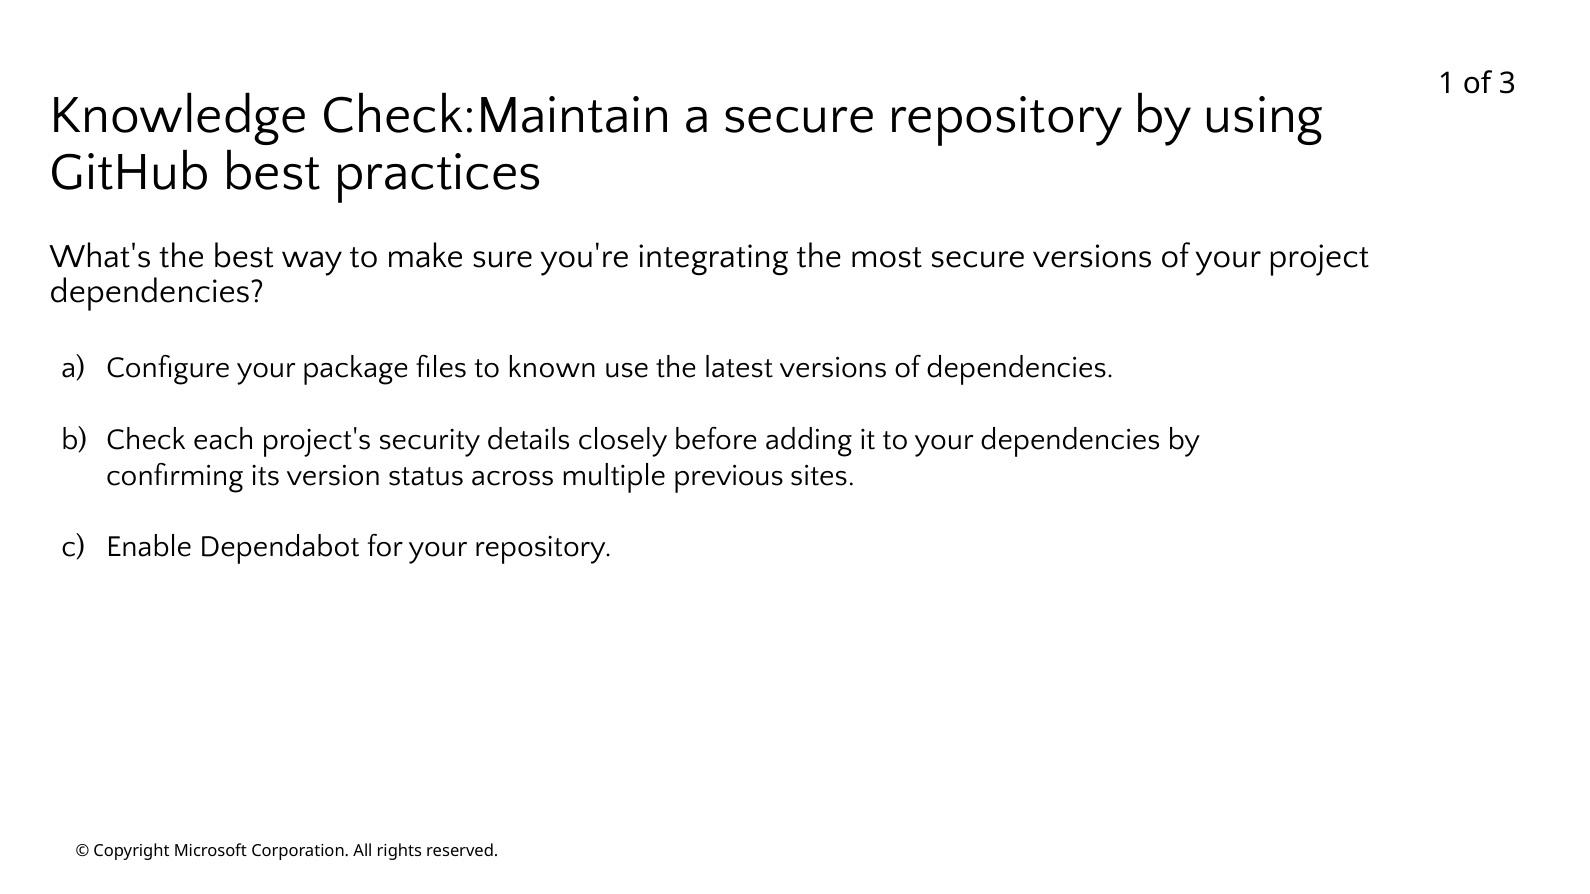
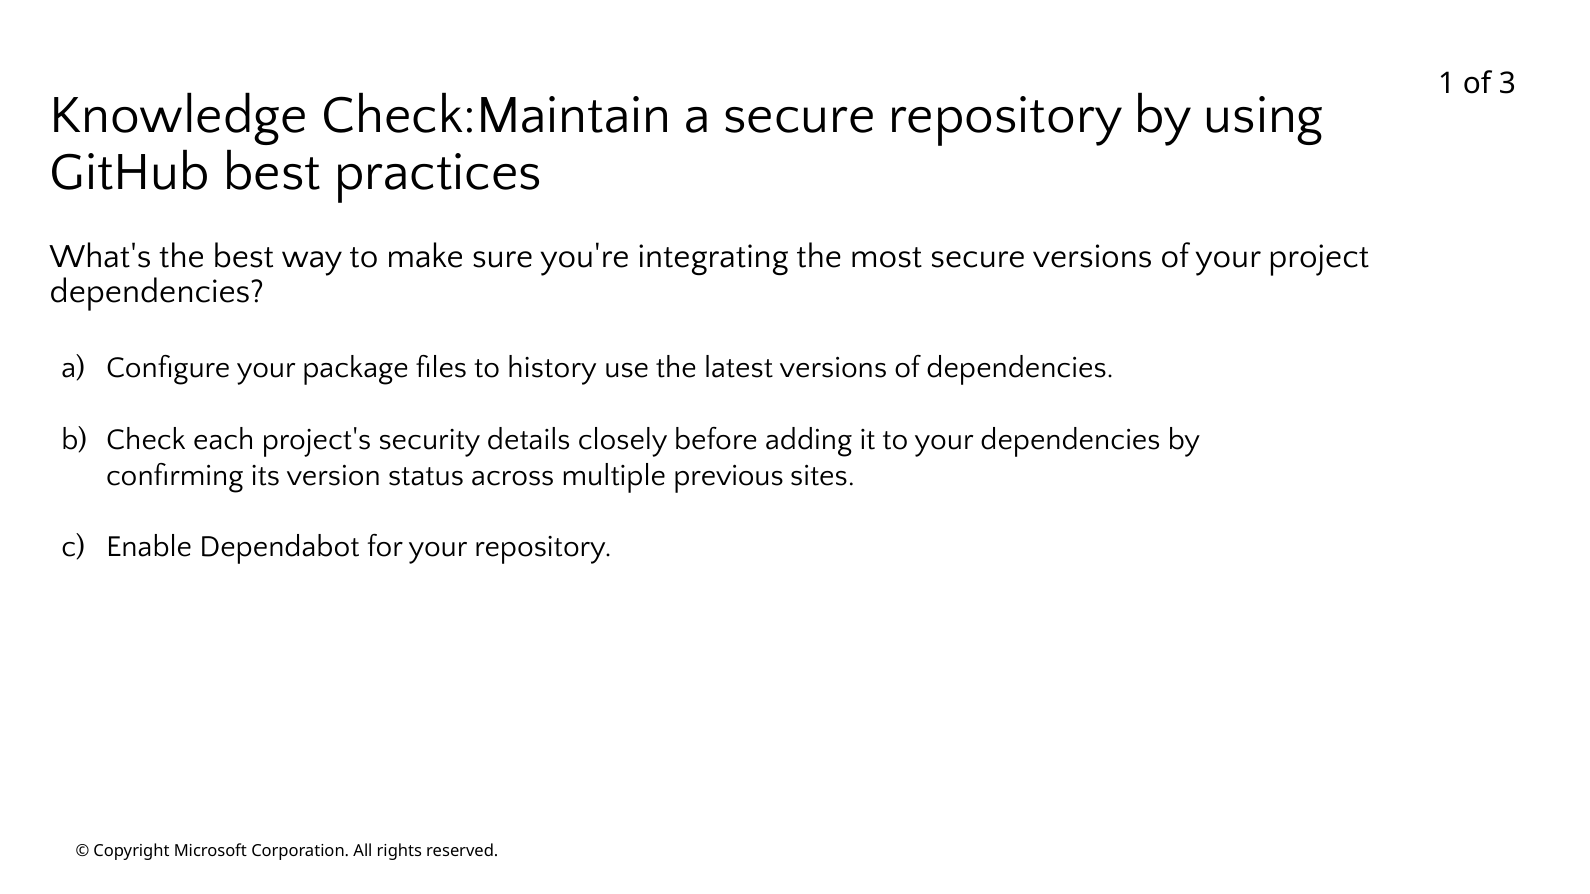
known: known -> history (552, 368)
